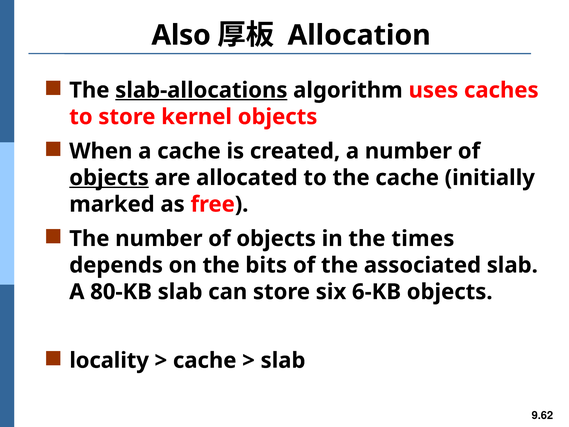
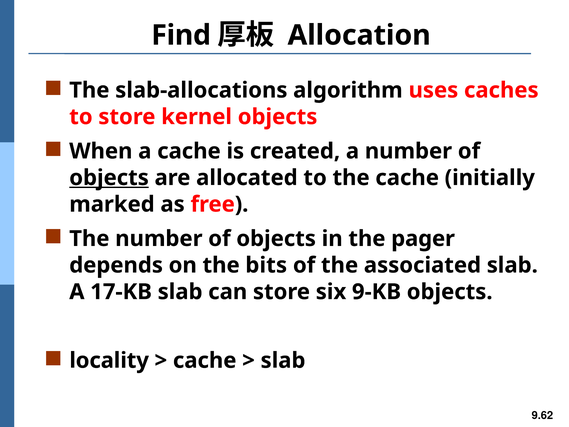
Also: Also -> Find (181, 35)
slab-allocations underline: present -> none (201, 90)
times: times -> pager (423, 239)
80-KB: 80-KB -> 17-KB (121, 292)
6-KB: 6-KB -> 9-KB (376, 292)
